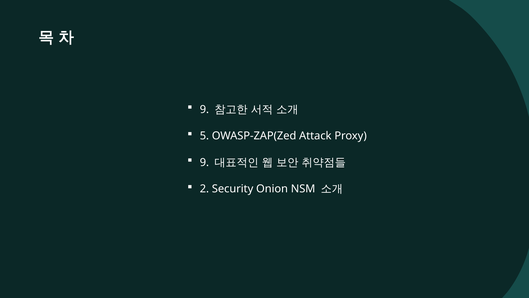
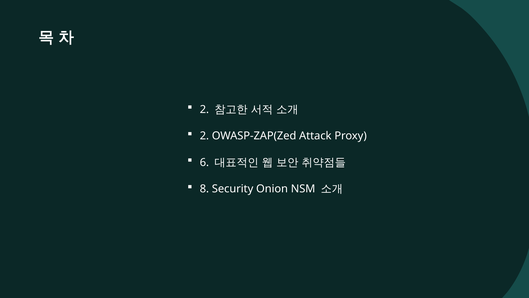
9: 9 -> 2 (204, 109)
5: 5 -> 2 (204, 136)
9: 9 -> 6 (204, 162)
2: 2 -> 8 (204, 189)
